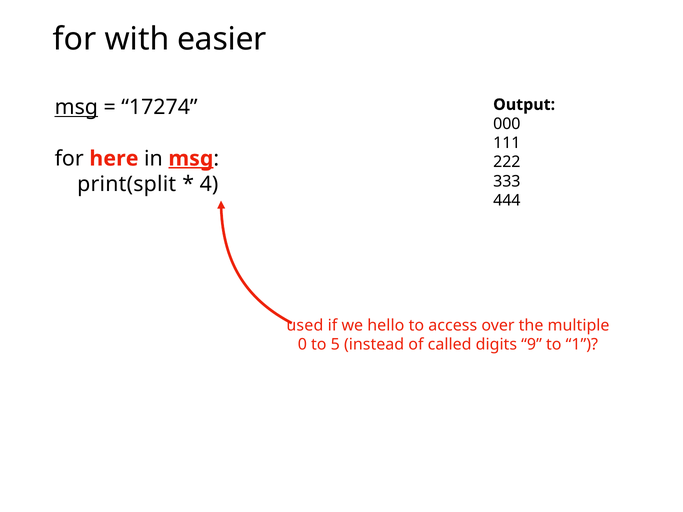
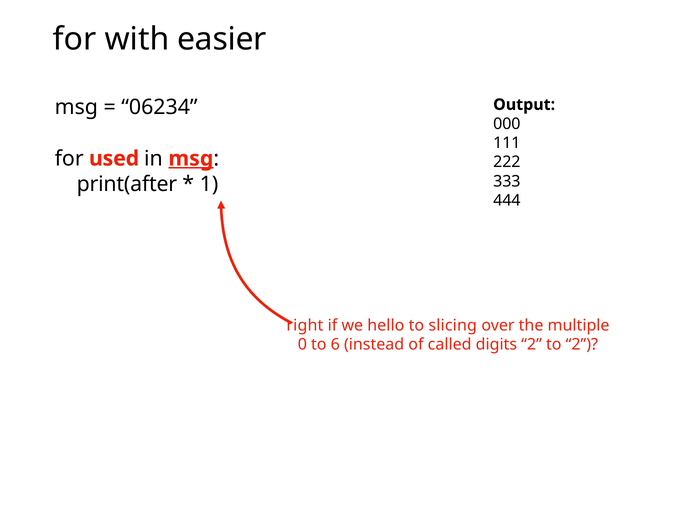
msg underline: present -> none (76, 107)
17274: 17274 -> 06234 (159, 107)
here: here -> used (114, 159)
print(split: print(split -> print(after (127, 184)
4: 4 -> 1 (209, 184)
used: used -> right (305, 326)
access: access -> slicing (453, 326)
5: 5 -> 6 (335, 345)
digits 9: 9 -> 2 (532, 345)
to 1: 1 -> 2 (582, 345)
